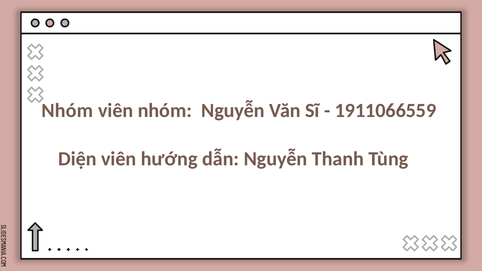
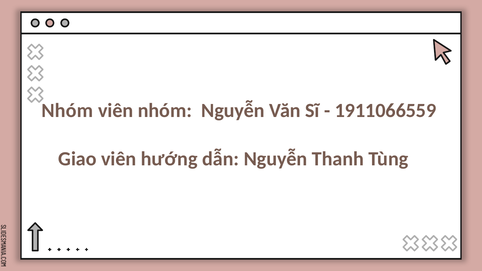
Diện: Diện -> Giao (77, 159)
